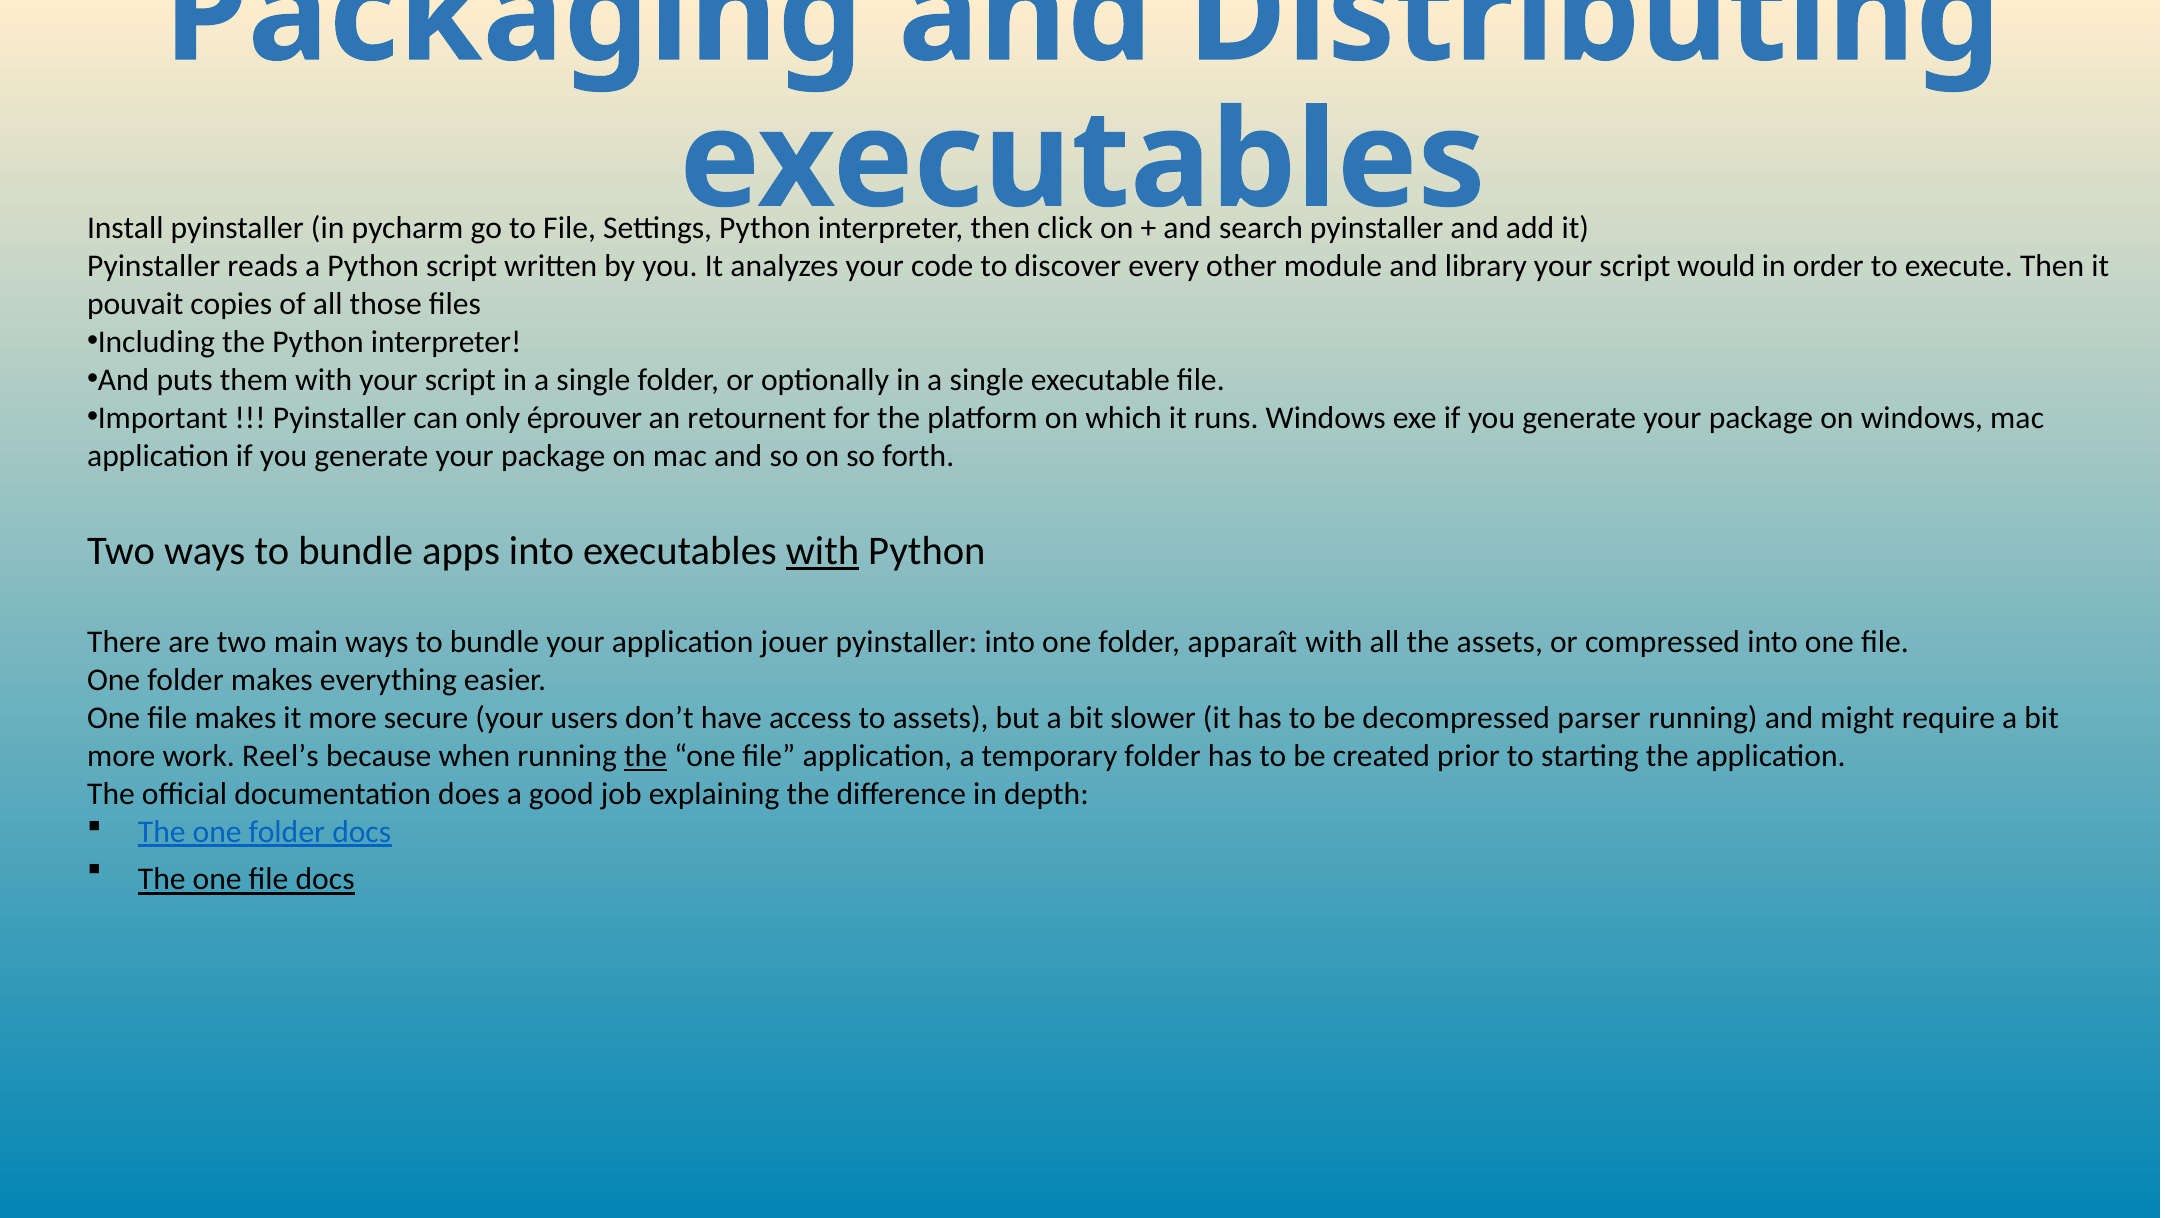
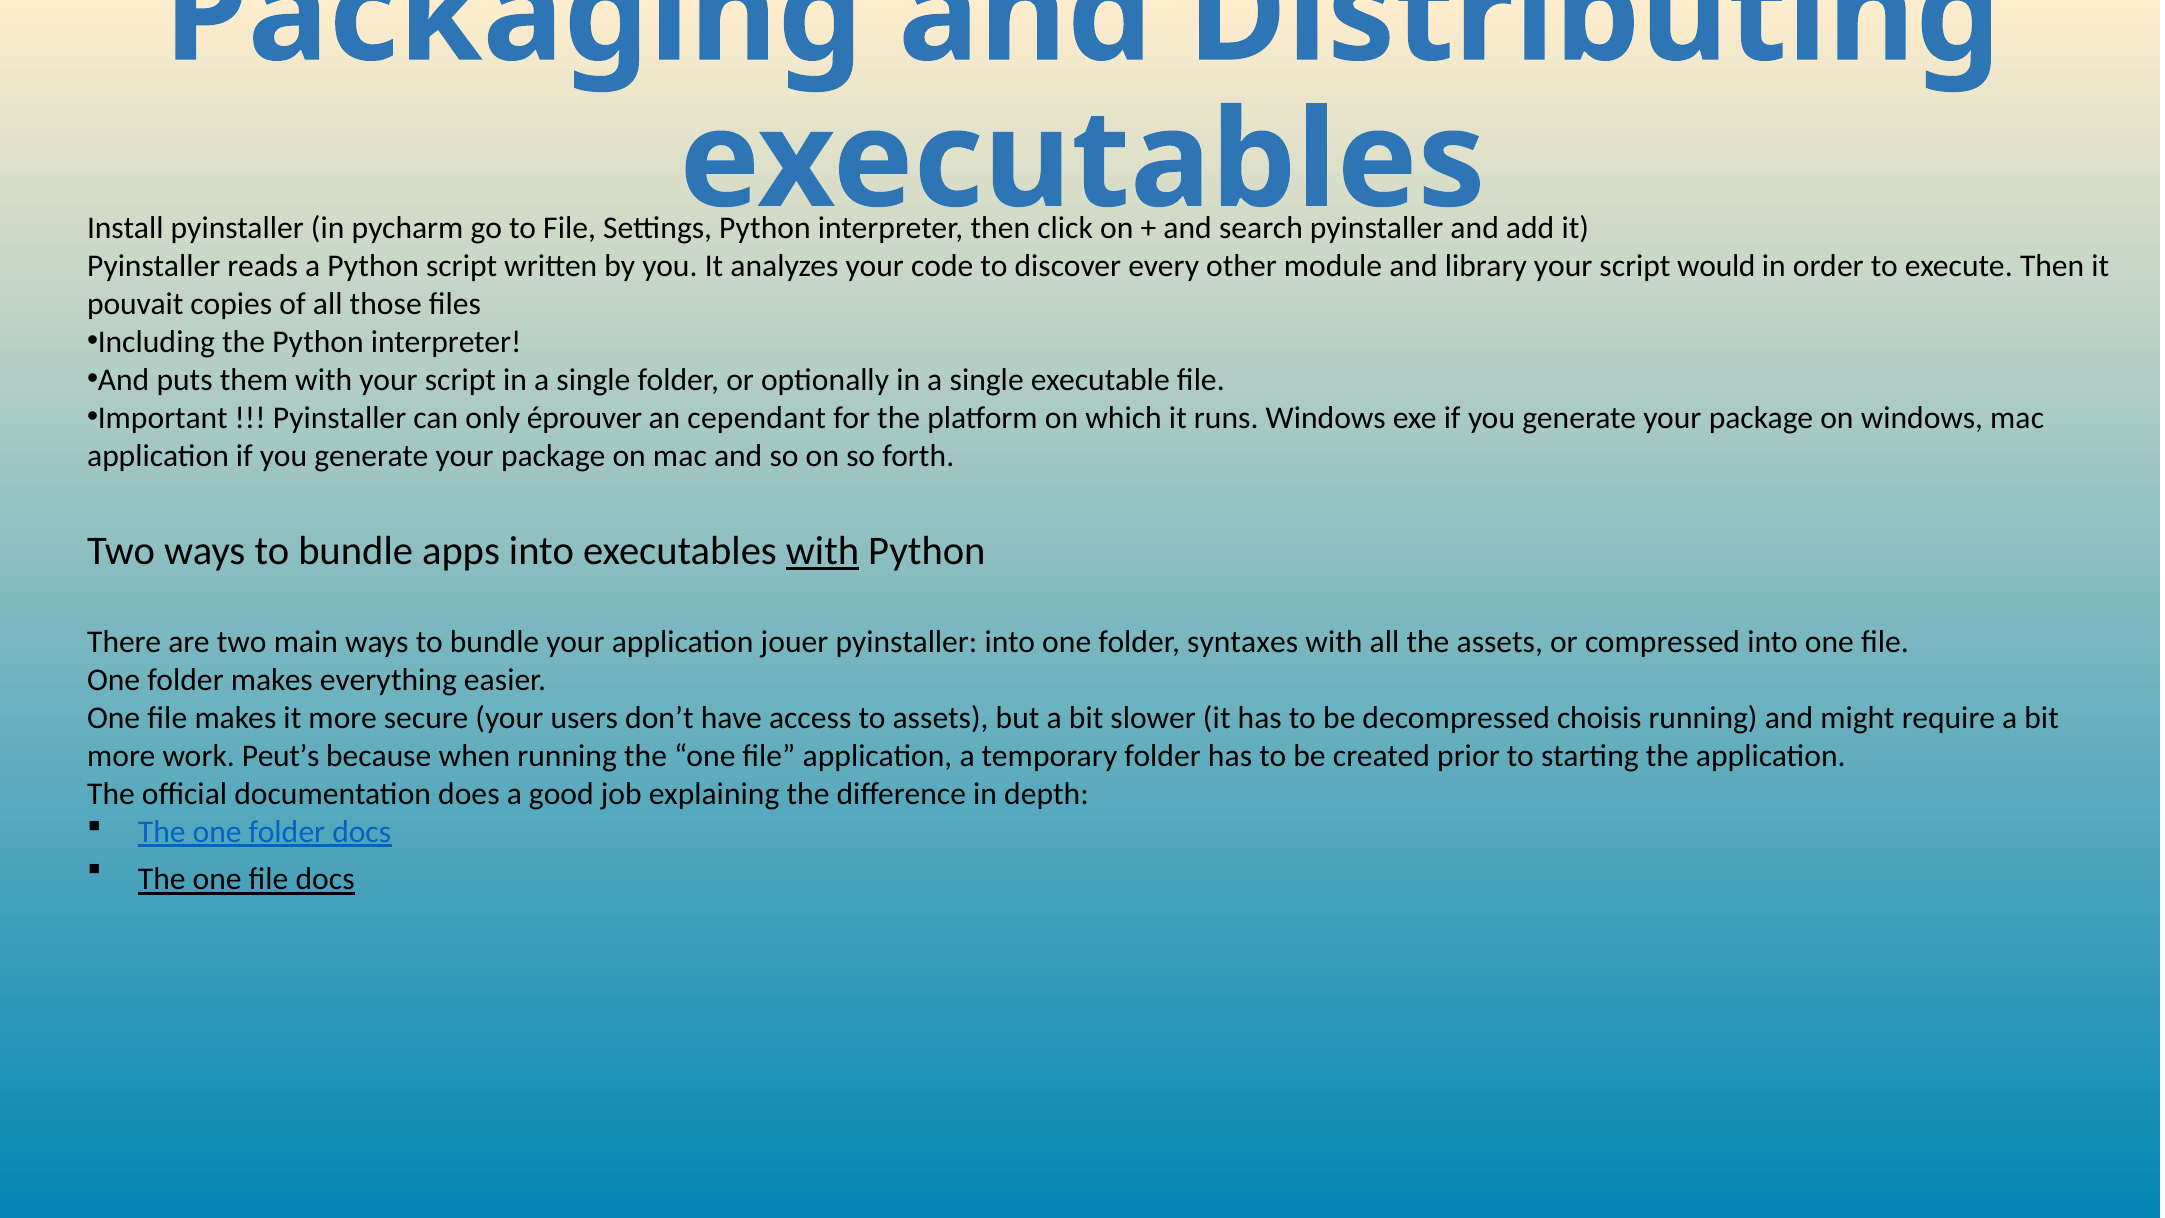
retournent: retournent -> cependant (757, 418)
apparaît: apparaît -> syntaxes (1243, 642)
parser: parser -> choisis (1599, 718)
Reel’s: Reel’s -> Peut’s (281, 756)
the underline: present -> none (646, 756)
